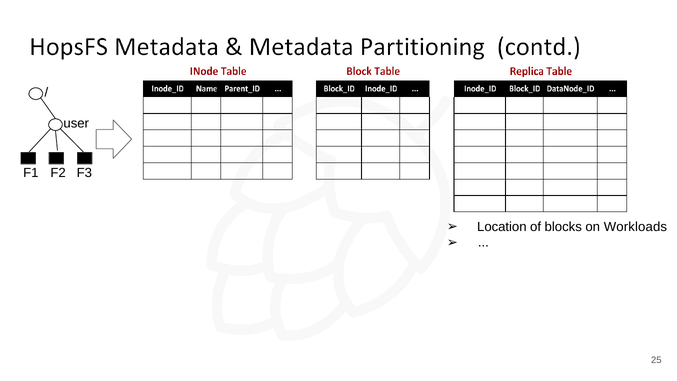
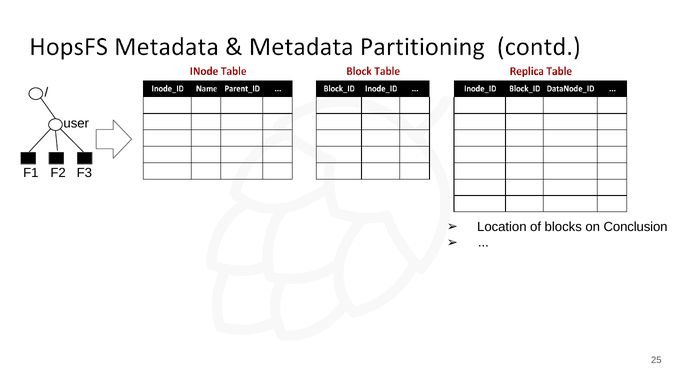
Workloads: Workloads -> Conclusion (636, 227)
